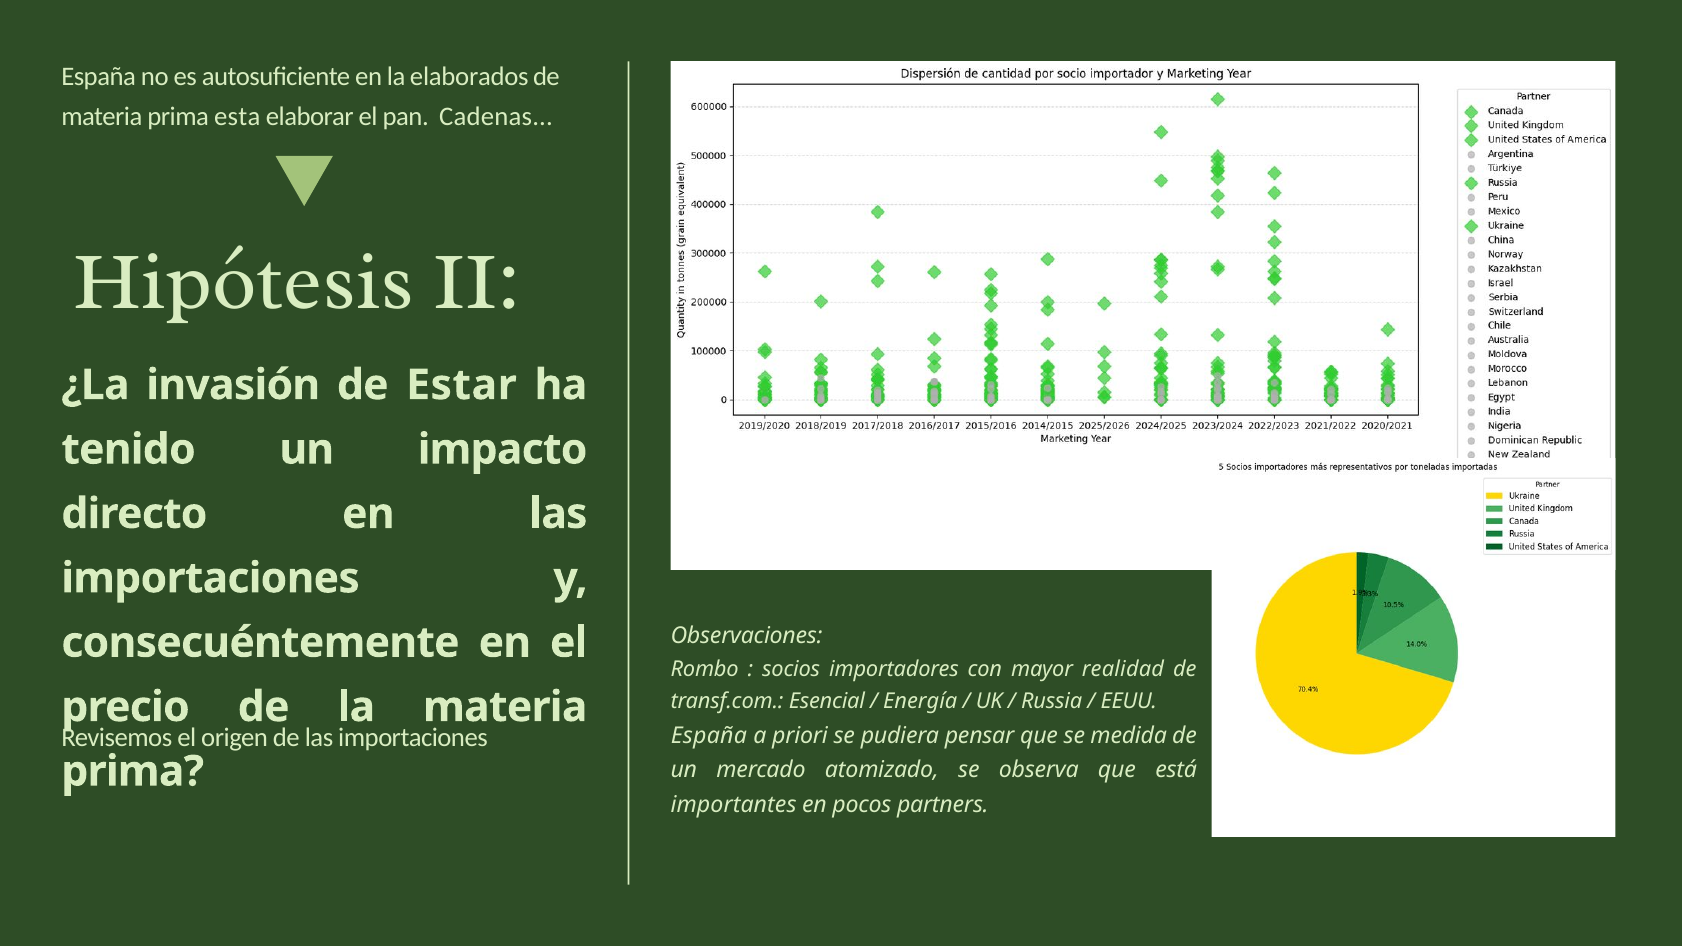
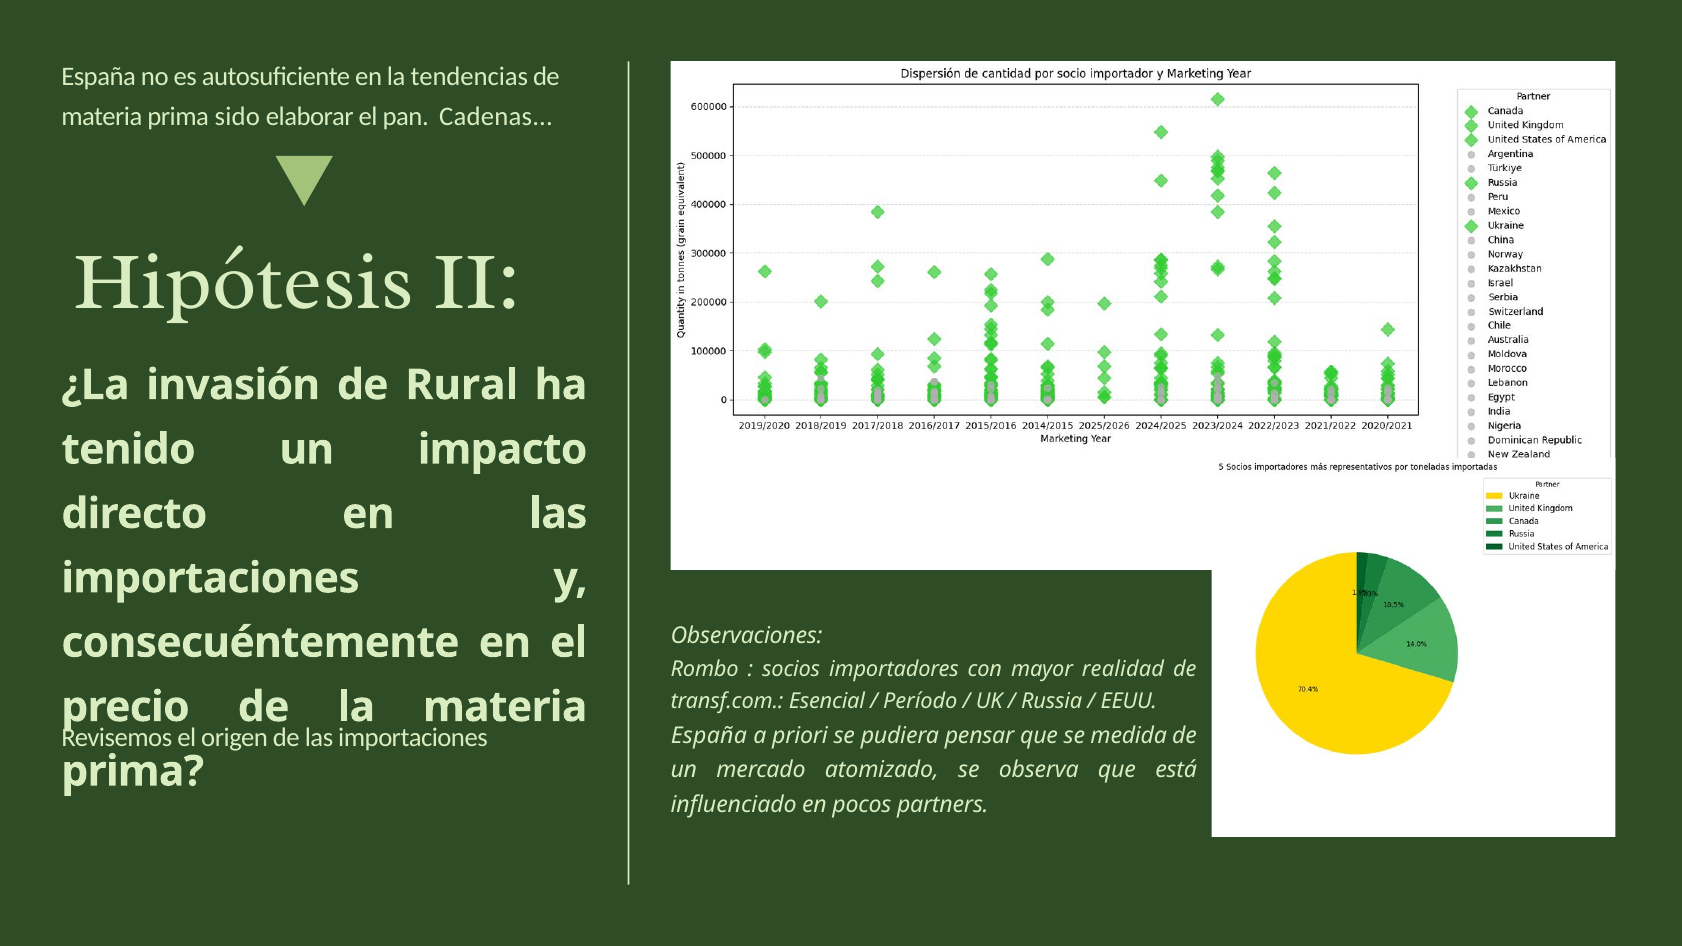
elaborados: elaborados -> tendencias (469, 77)
esta: esta -> sido (237, 117)
Estar: Estar -> Rural (462, 385)
Energía: Energía -> Período (920, 702)
importantes: importantes -> influenciado (734, 805)
